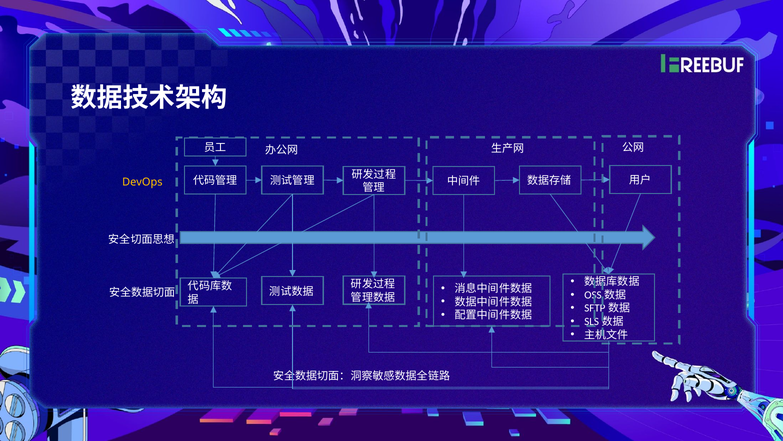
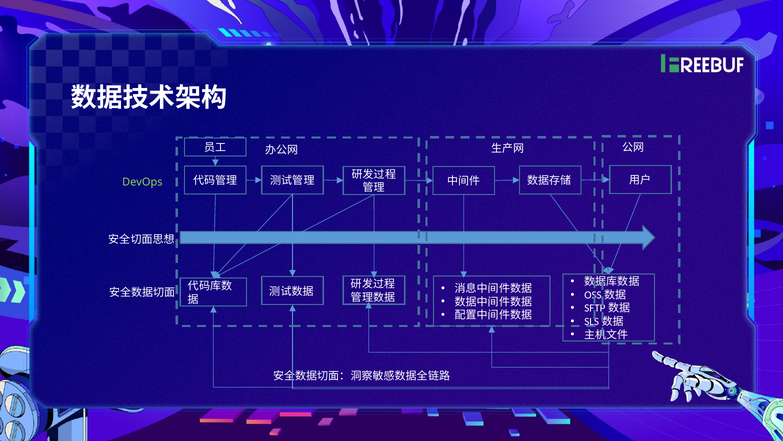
DevOps colour: yellow -> light green (142, 182)
